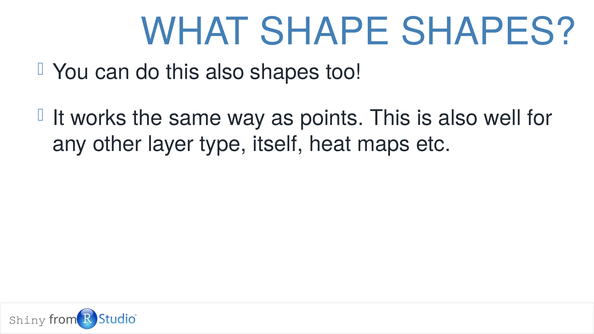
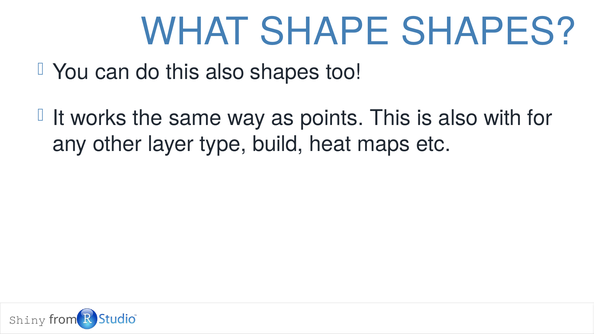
well: well -> with (503, 118)
itself: itself -> build (278, 144)
